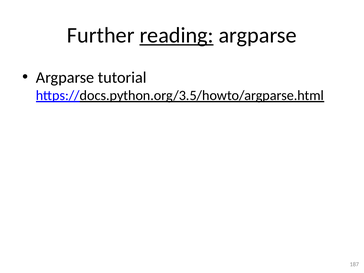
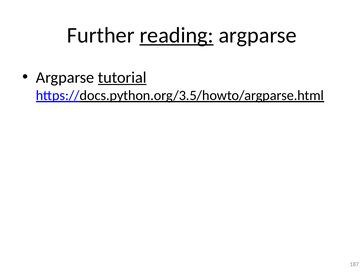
tutorial underline: none -> present (122, 77)
